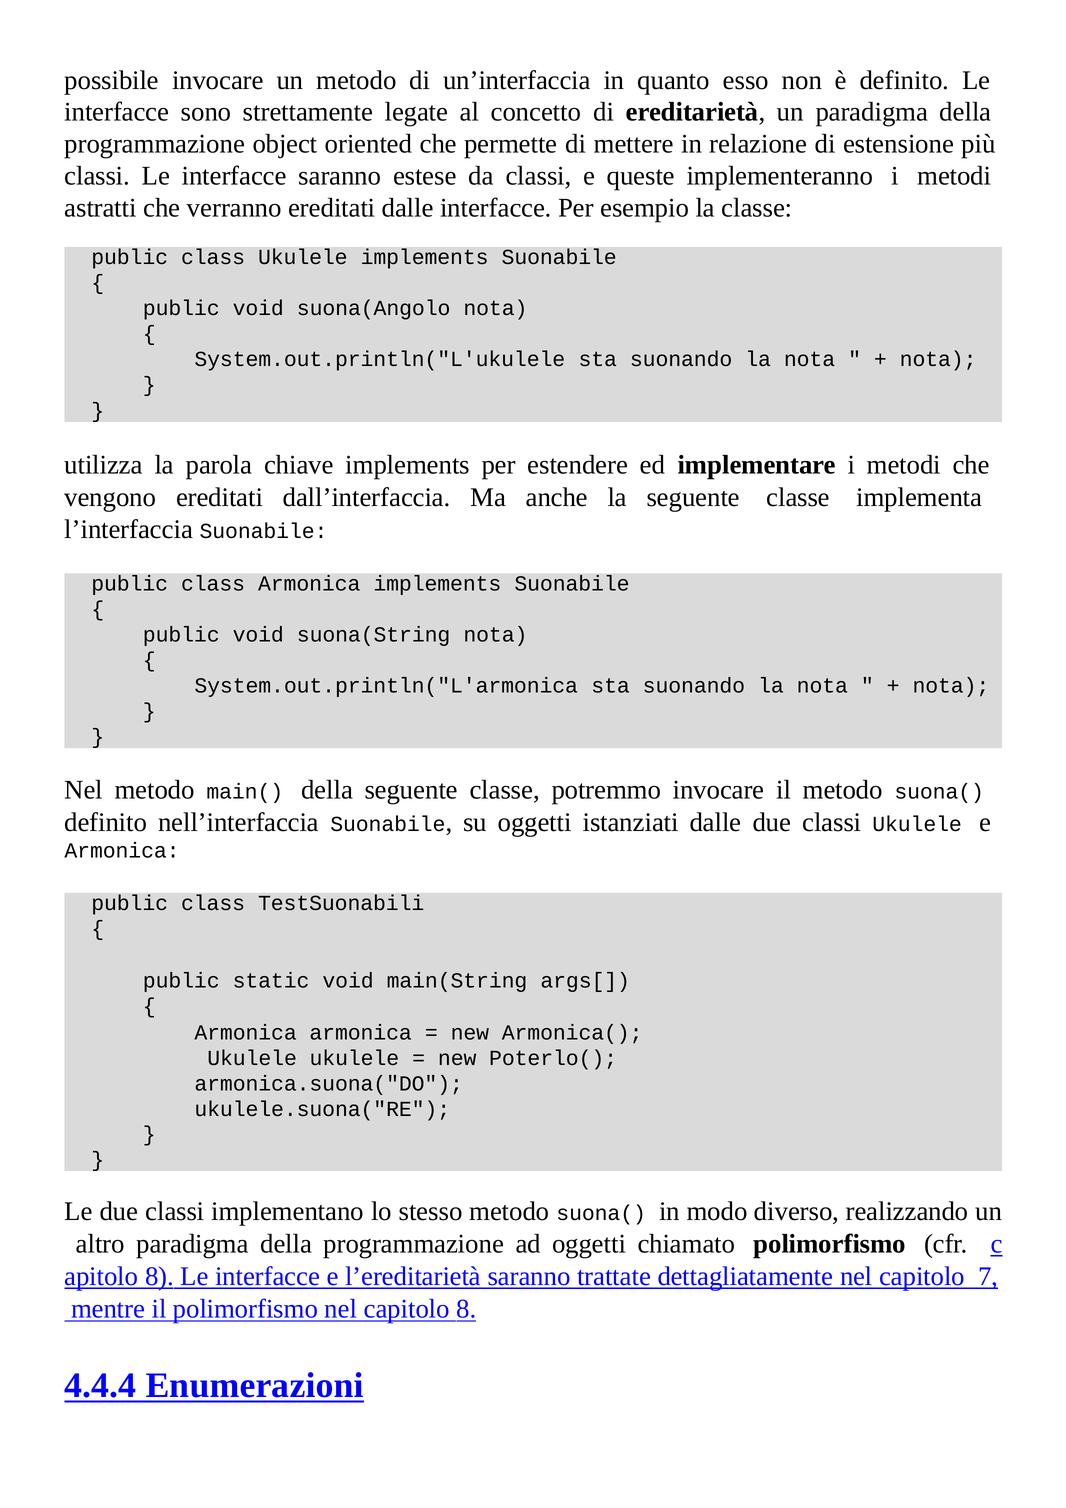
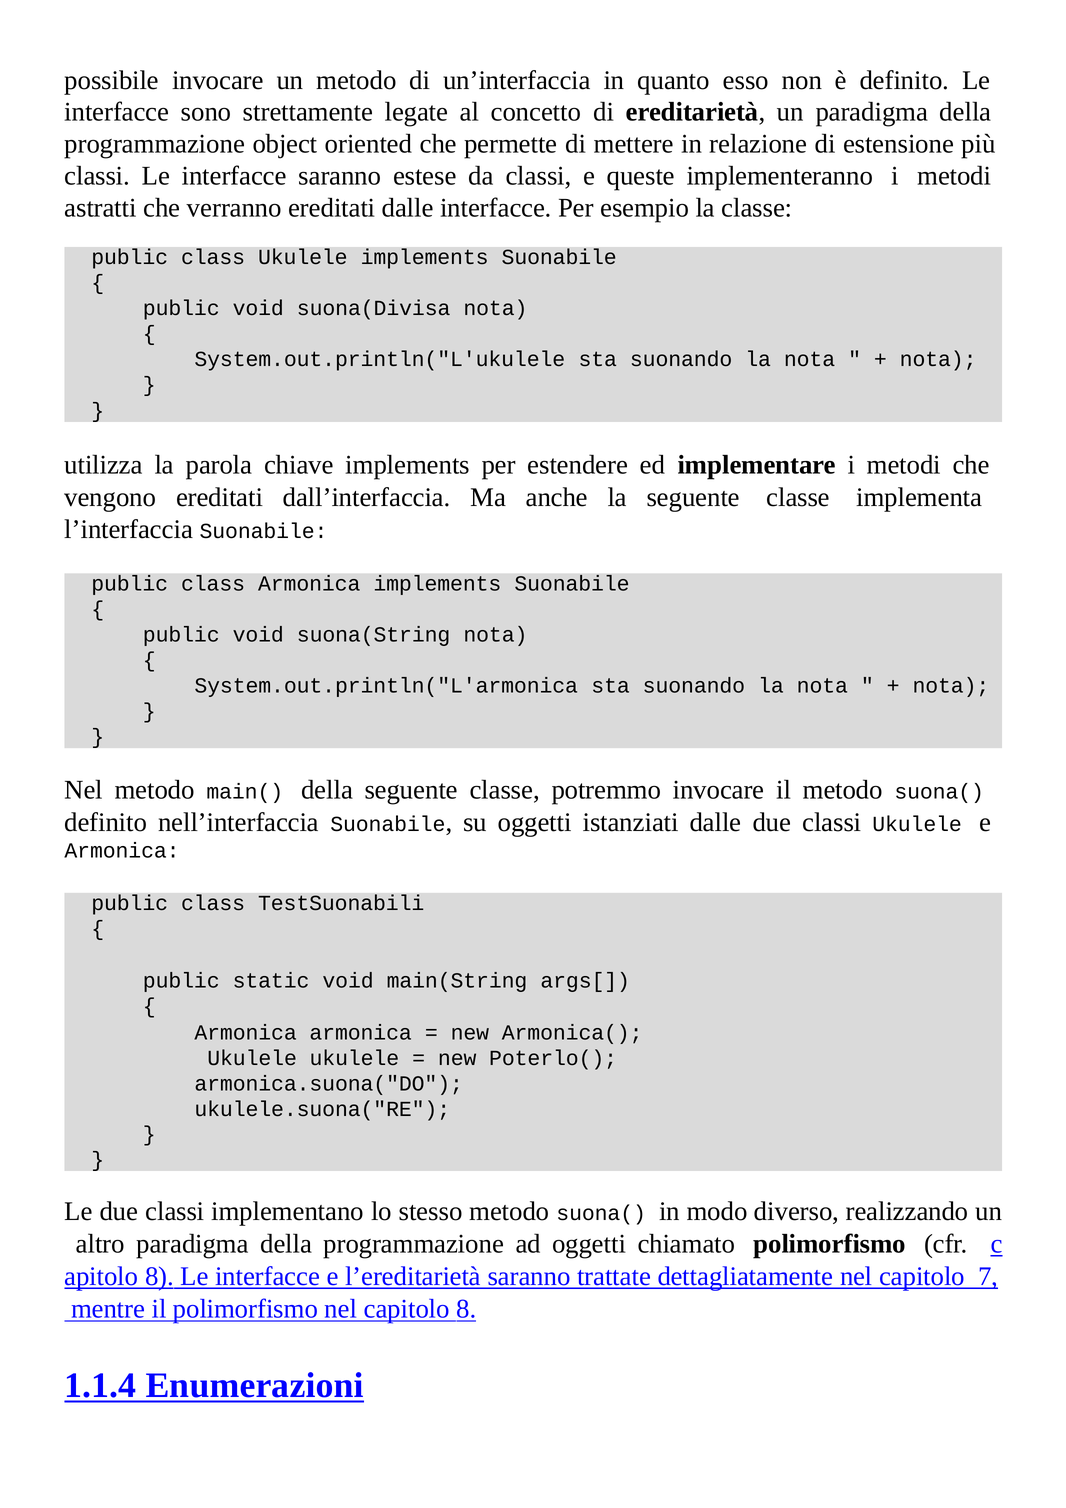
suona(Angolo: suona(Angolo -> suona(Divisa (374, 308)
4.4.4: 4.4.4 -> 1.1.4 (100, 1386)
